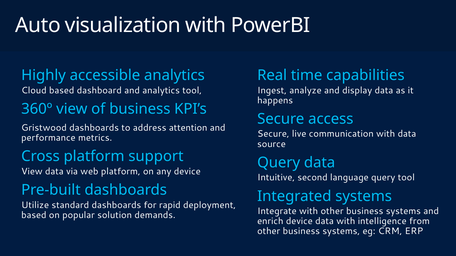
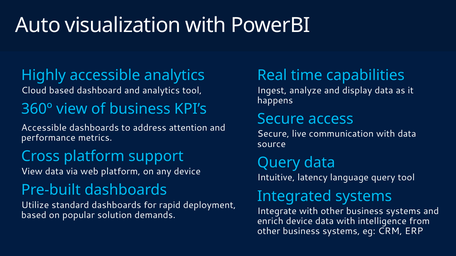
Gristwood: Gristwood -> Accessible (44, 128)
second: second -> latency (313, 178)
